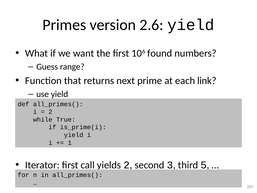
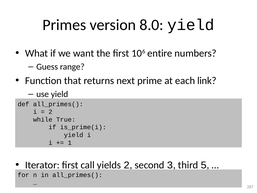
2.6: 2.6 -> 8.0 (151, 25)
found: found -> entire (160, 53)
